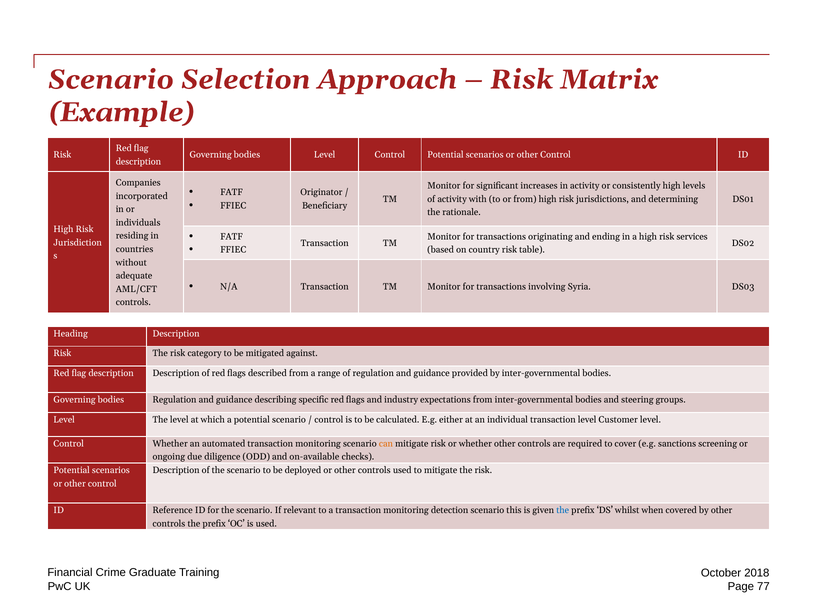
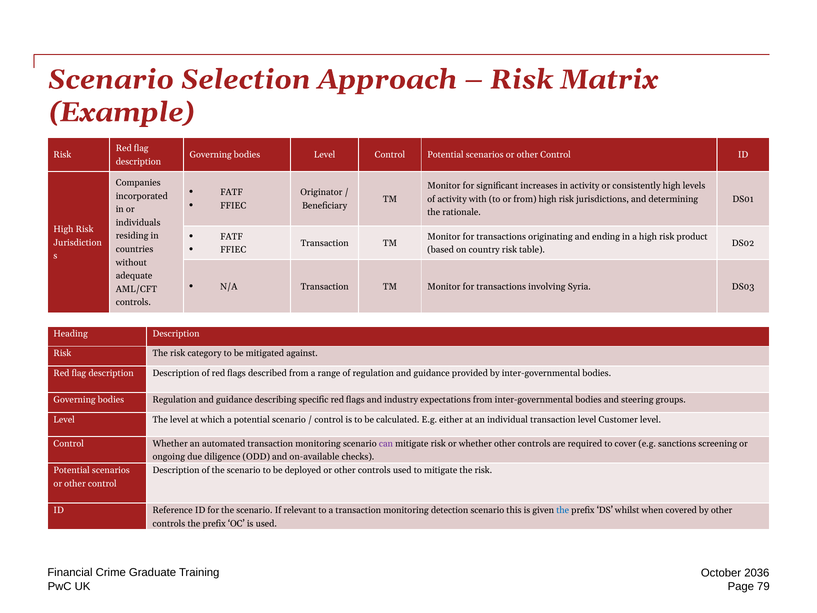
services: services -> product (692, 236)
can colour: orange -> purple (386, 444)
2018: 2018 -> 2036 (757, 573)
77: 77 -> 79 (763, 586)
